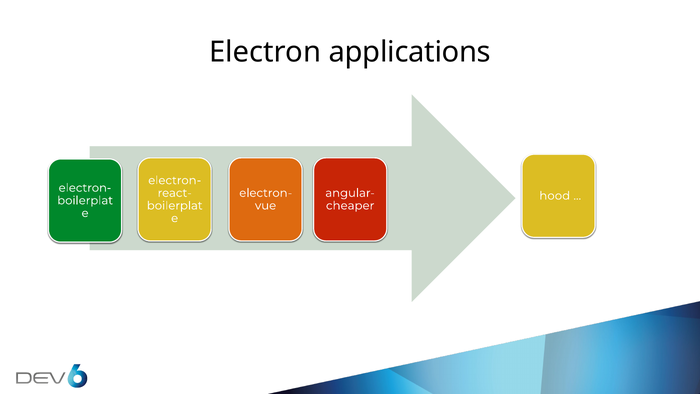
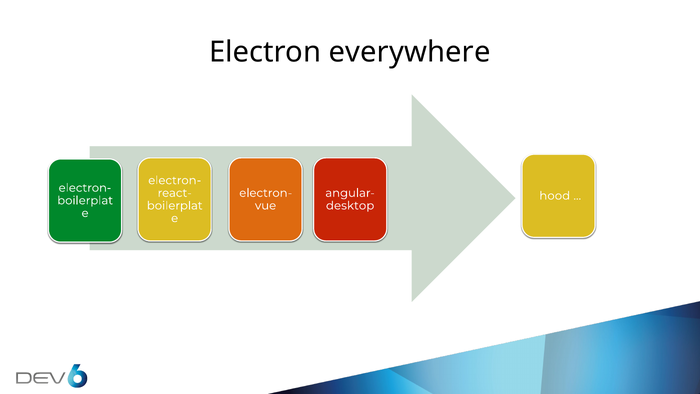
applications: applications -> everywhere (410, 52)
cheaper: cheaper -> desktop (350, 205)
